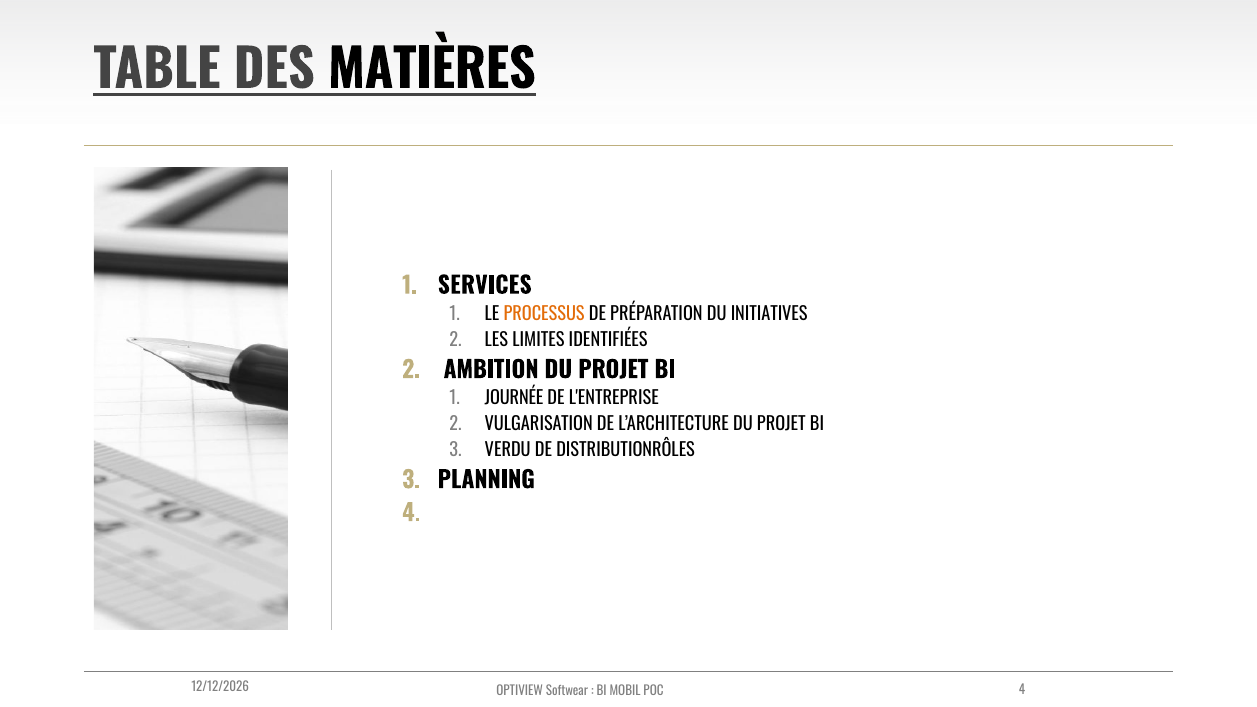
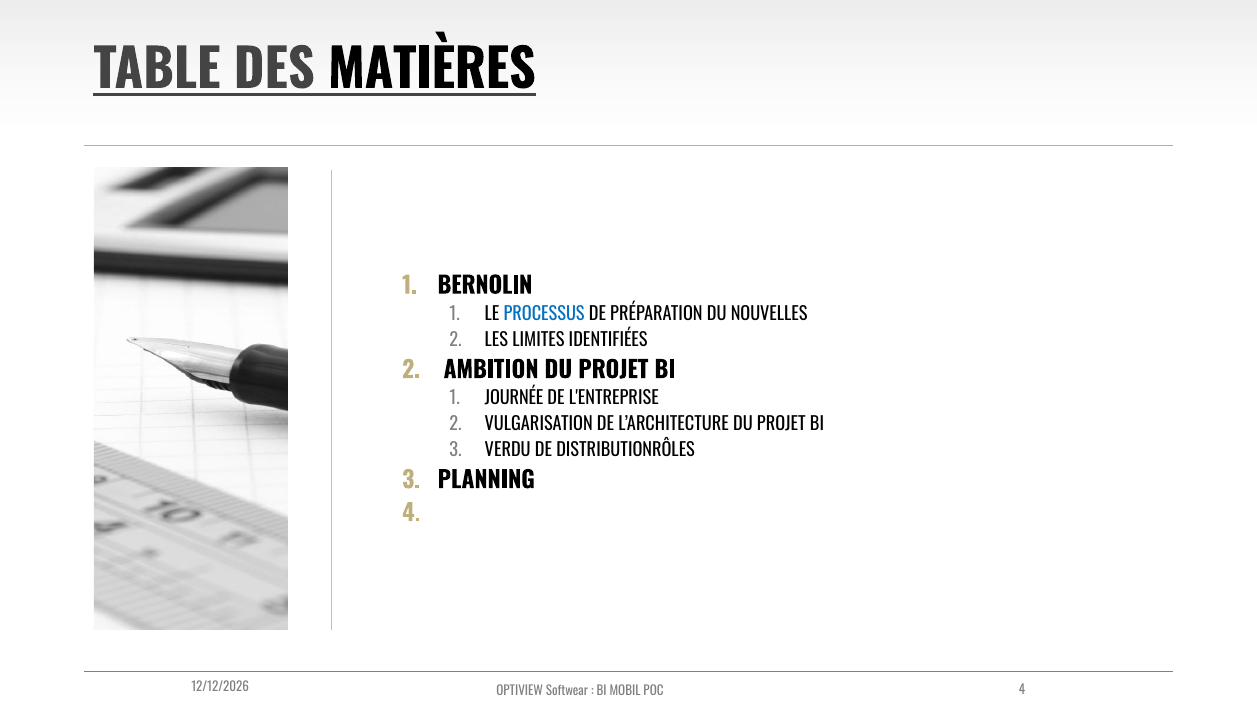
SERVICES: SERVICES -> BERNOLIN (485, 286)
PROCESSUS colour: orange -> blue (544, 314)
INITIATIVES: INITIATIVES -> NOUVELLES (769, 314)
